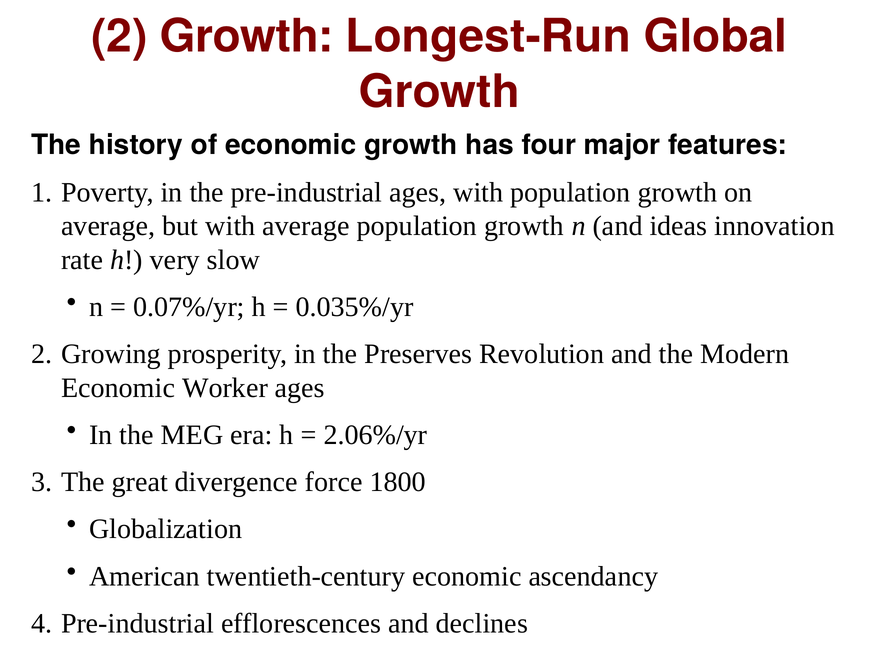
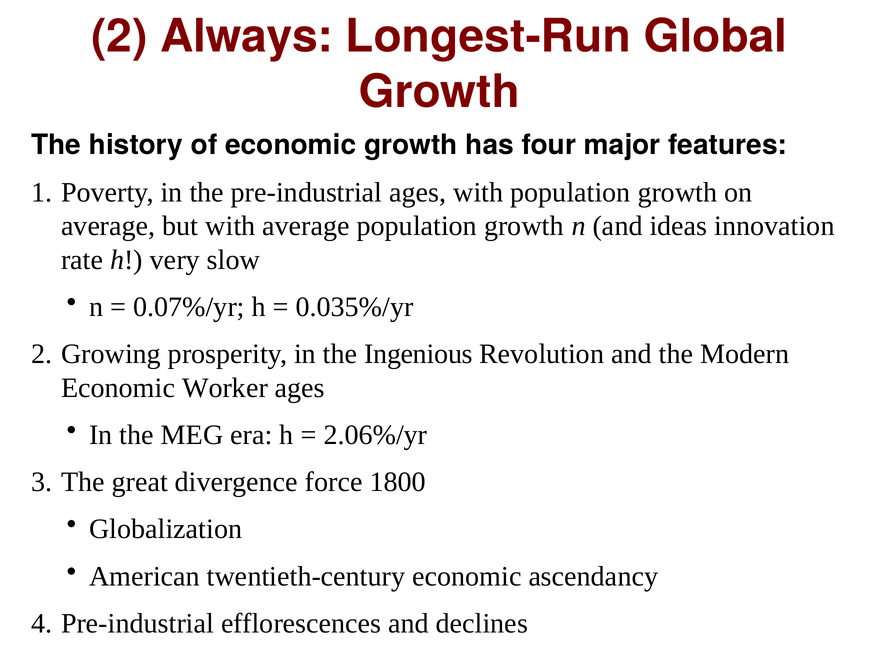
2 Growth: Growth -> Always (247, 36)
Preserves: Preserves -> Ingenious (418, 354)
